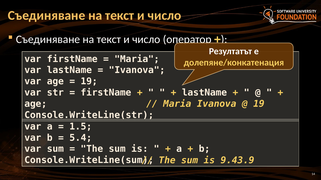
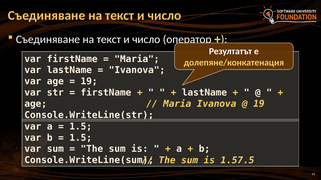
5.4: 5.4 -> 1.5 (81, 138)
9.43.9: 9.43.9 -> 1.57.5 (237, 161)
